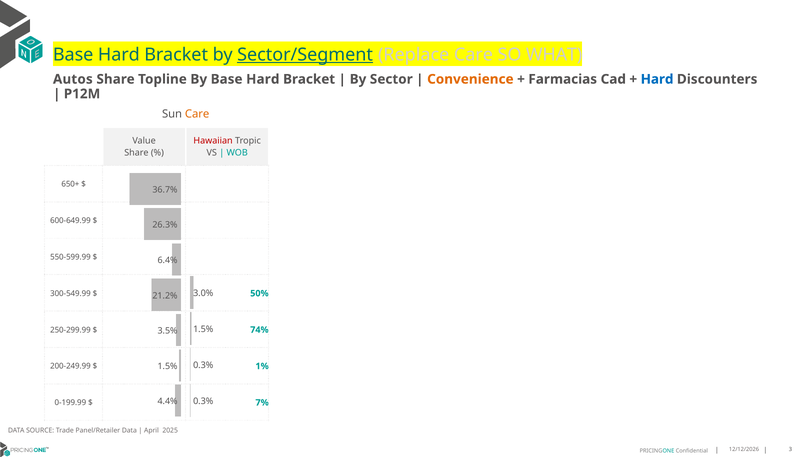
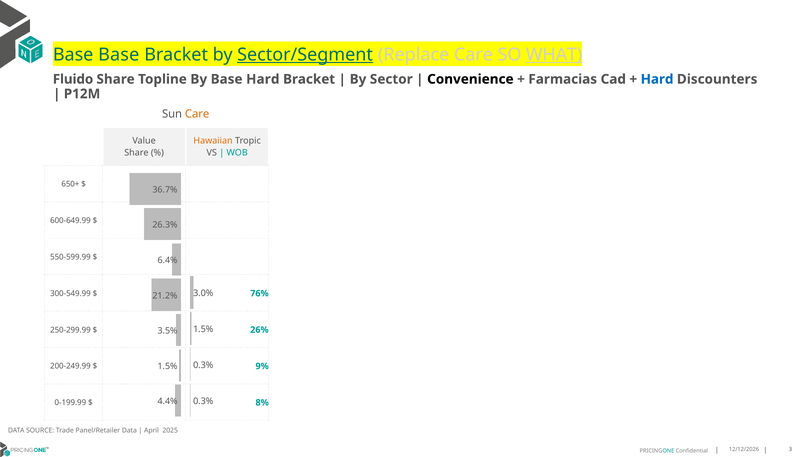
Hard: Hard -> Base (119, 55)
WHAT underline: none -> present (554, 55)
Autos: Autos -> Fluido (73, 79)
Convenience colour: orange -> black (470, 79)
Hawaiian colour: red -> orange (213, 140)
50%: 50% -> 76% (259, 293)
74%: 74% -> 26% (259, 330)
1%: 1% -> 9% (262, 366)
7%: 7% -> 8% (262, 402)
